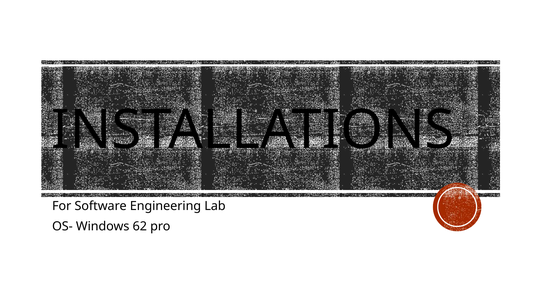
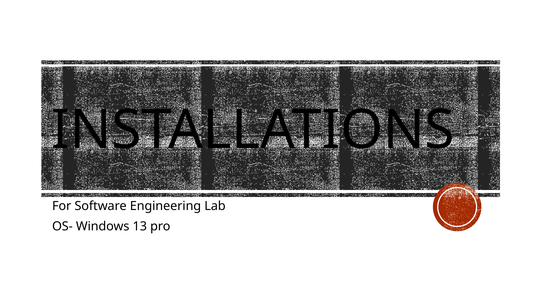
62: 62 -> 13 (140, 226)
